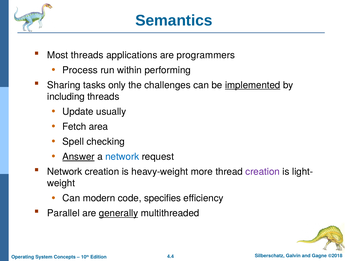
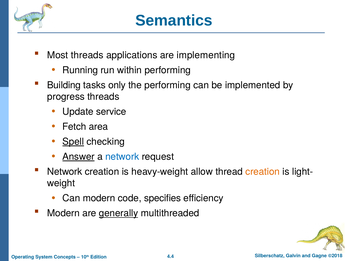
programmers: programmers -> implementing (206, 55)
Process: Process -> Running (80, 70)
Sharing: Sharing -> Building (64, 85)
the challenges: challenges -> performing (168, 85)
implemented underline: present -> none (253, 85)
including: including -> progress (66, 97)
usually: usually -> service (111, 112)
Spell underline: none -> present (73, 142)
more: more -> allow (202, 172)
creation colour: purple -> orange (263, 172)
Parallel: Parallel -> Modern (63, 213)
